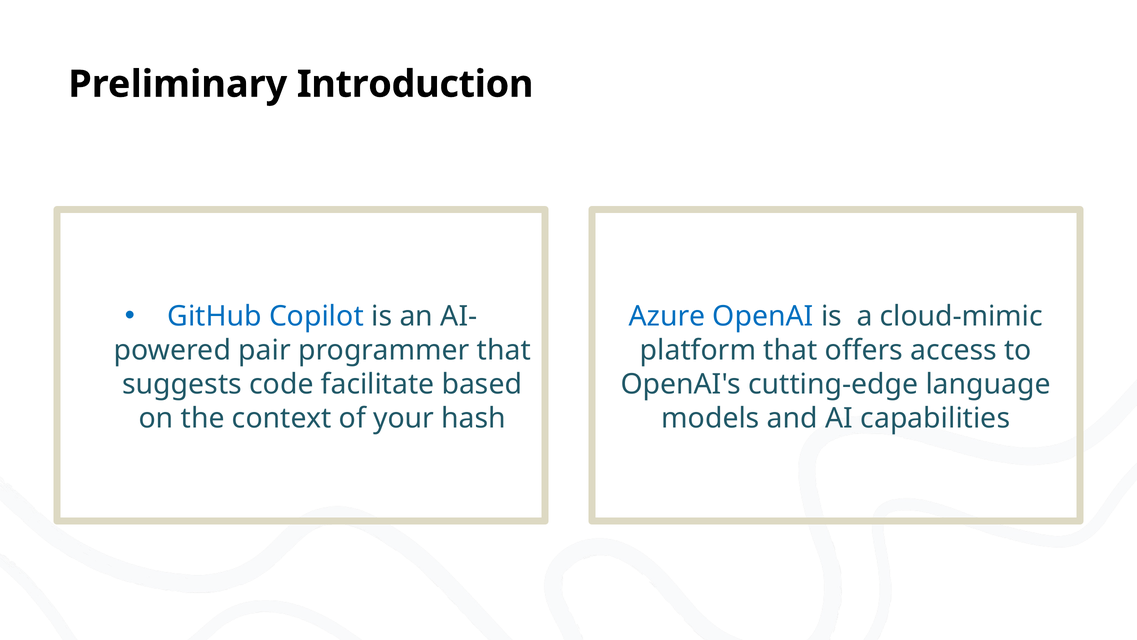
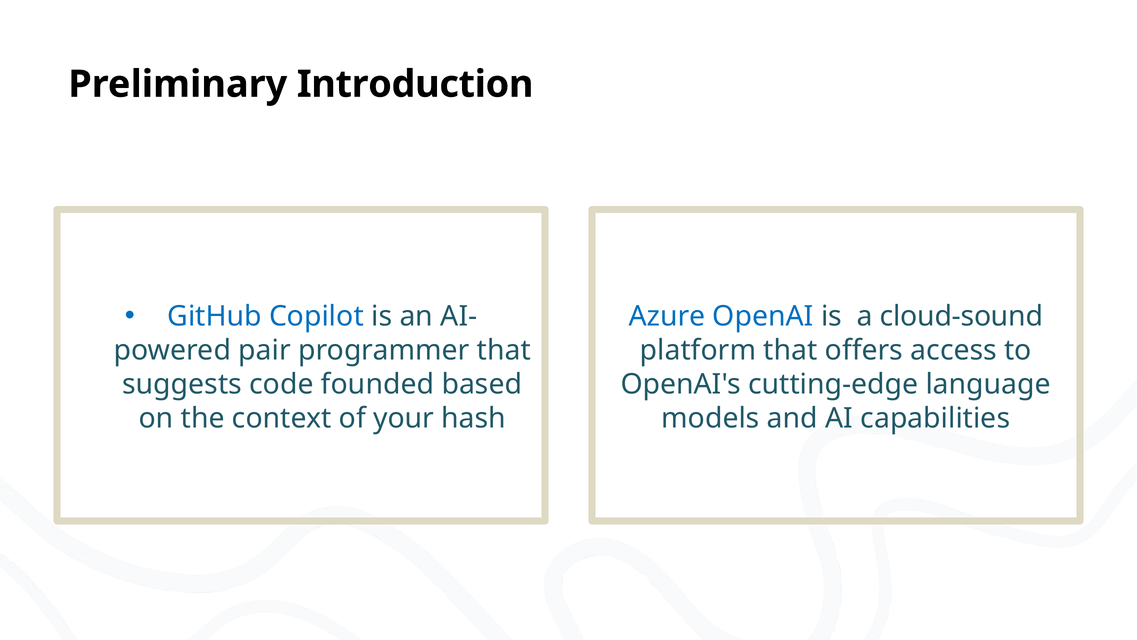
cloud-mimic: cloud-mimic -> cloud-sound (961, 316)
facilitate: facilitate -> founded (378, 384)
